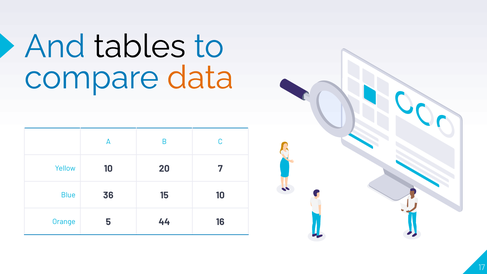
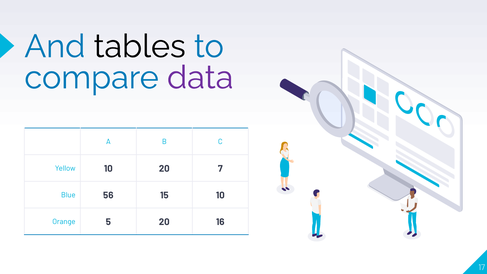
data colour: orange -> purple (200, 78)
36: 36 -> 56 (108, 195)
5 44: 44 -> 20 (164, 222)
